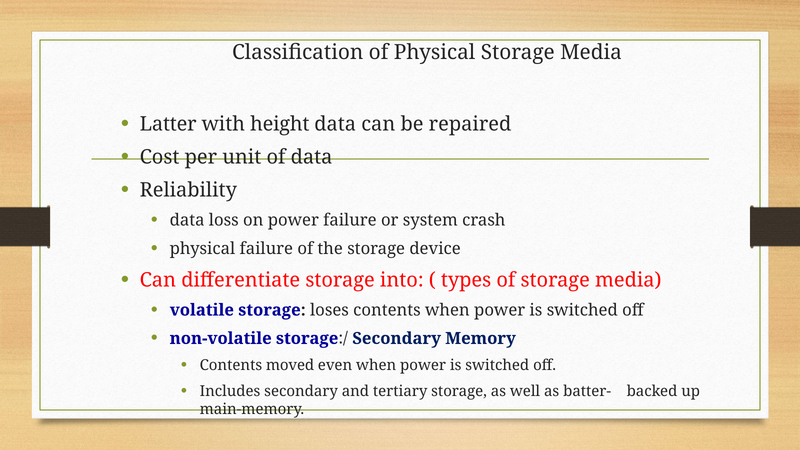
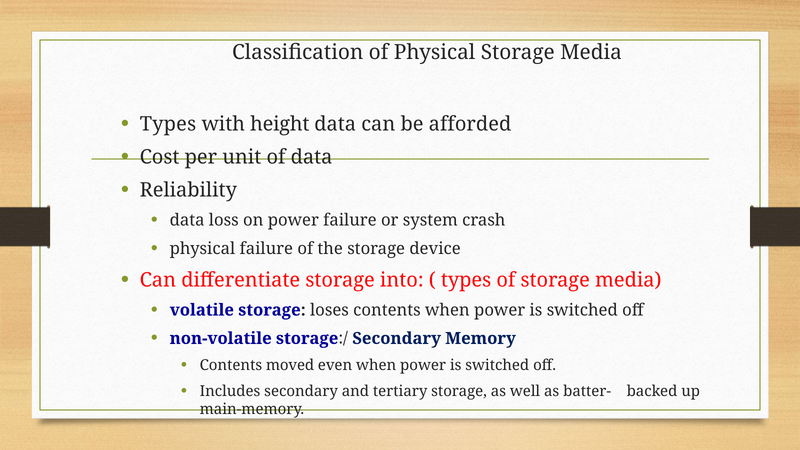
Latter: Latter -> Types (168, 124)
repaired: repaired -> afforded (470, 124)
